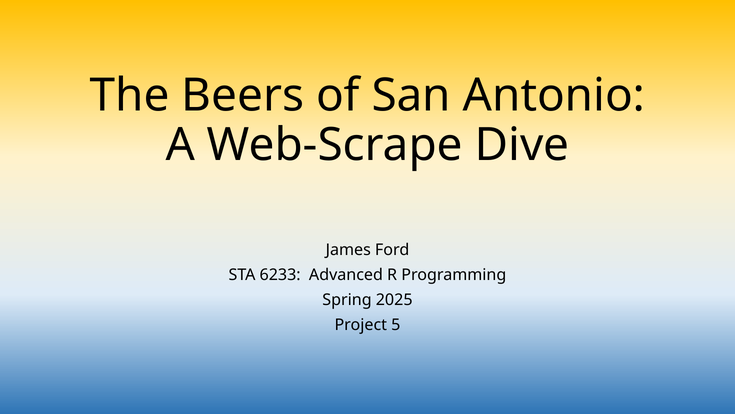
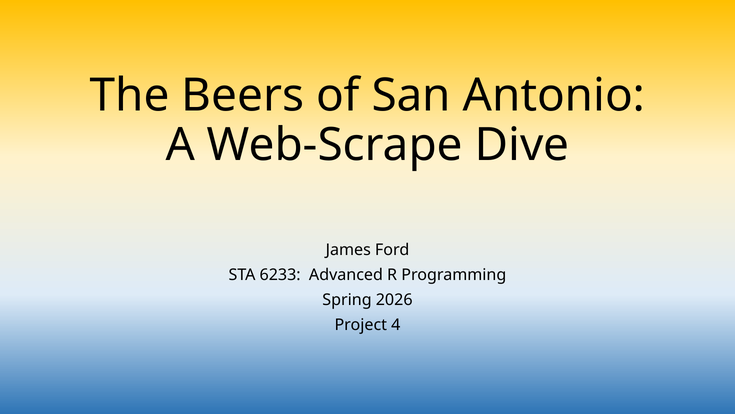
2025: 2025 -> 2026 (394, 299)
5: 5 -> 4 (396, 324)
